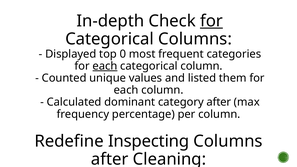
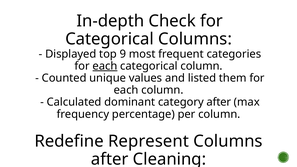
for underline: present -> none (211, 21)
0: 0 -> 9 (123, 54)
Inspecting: Inspecting -> Represent (149, 141)
